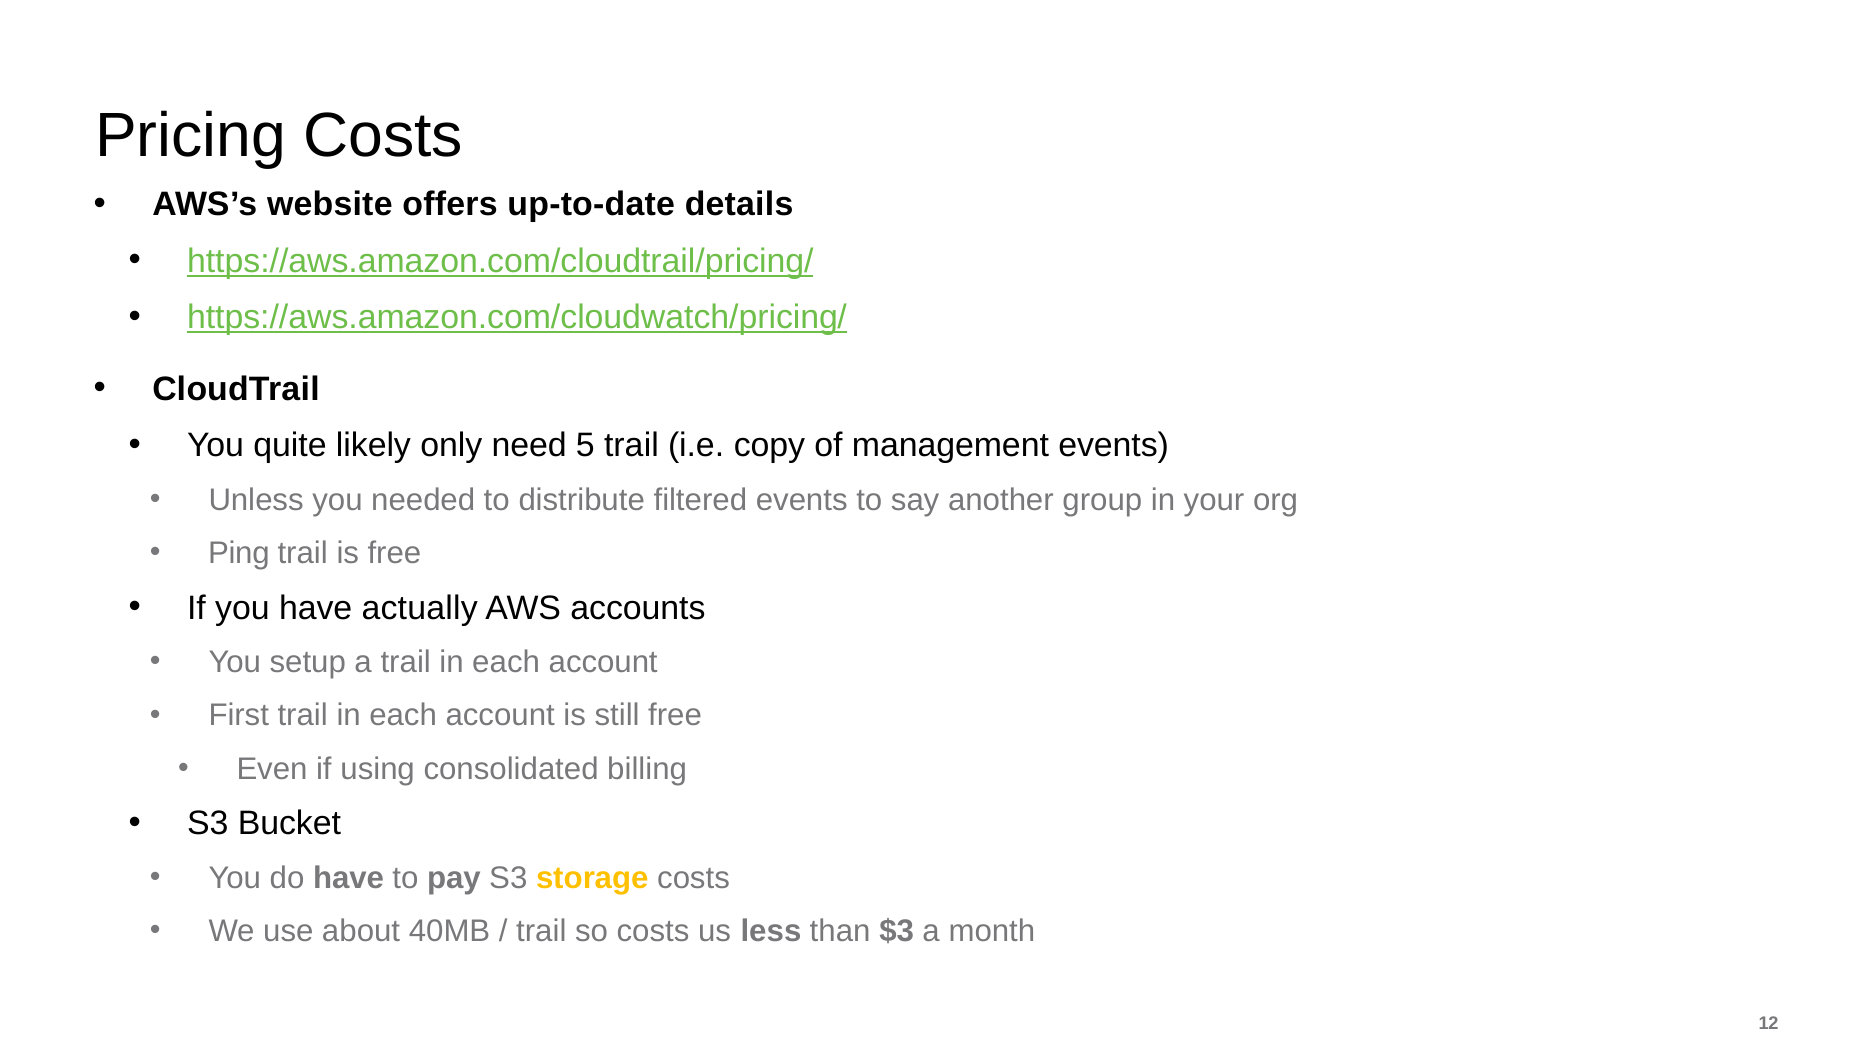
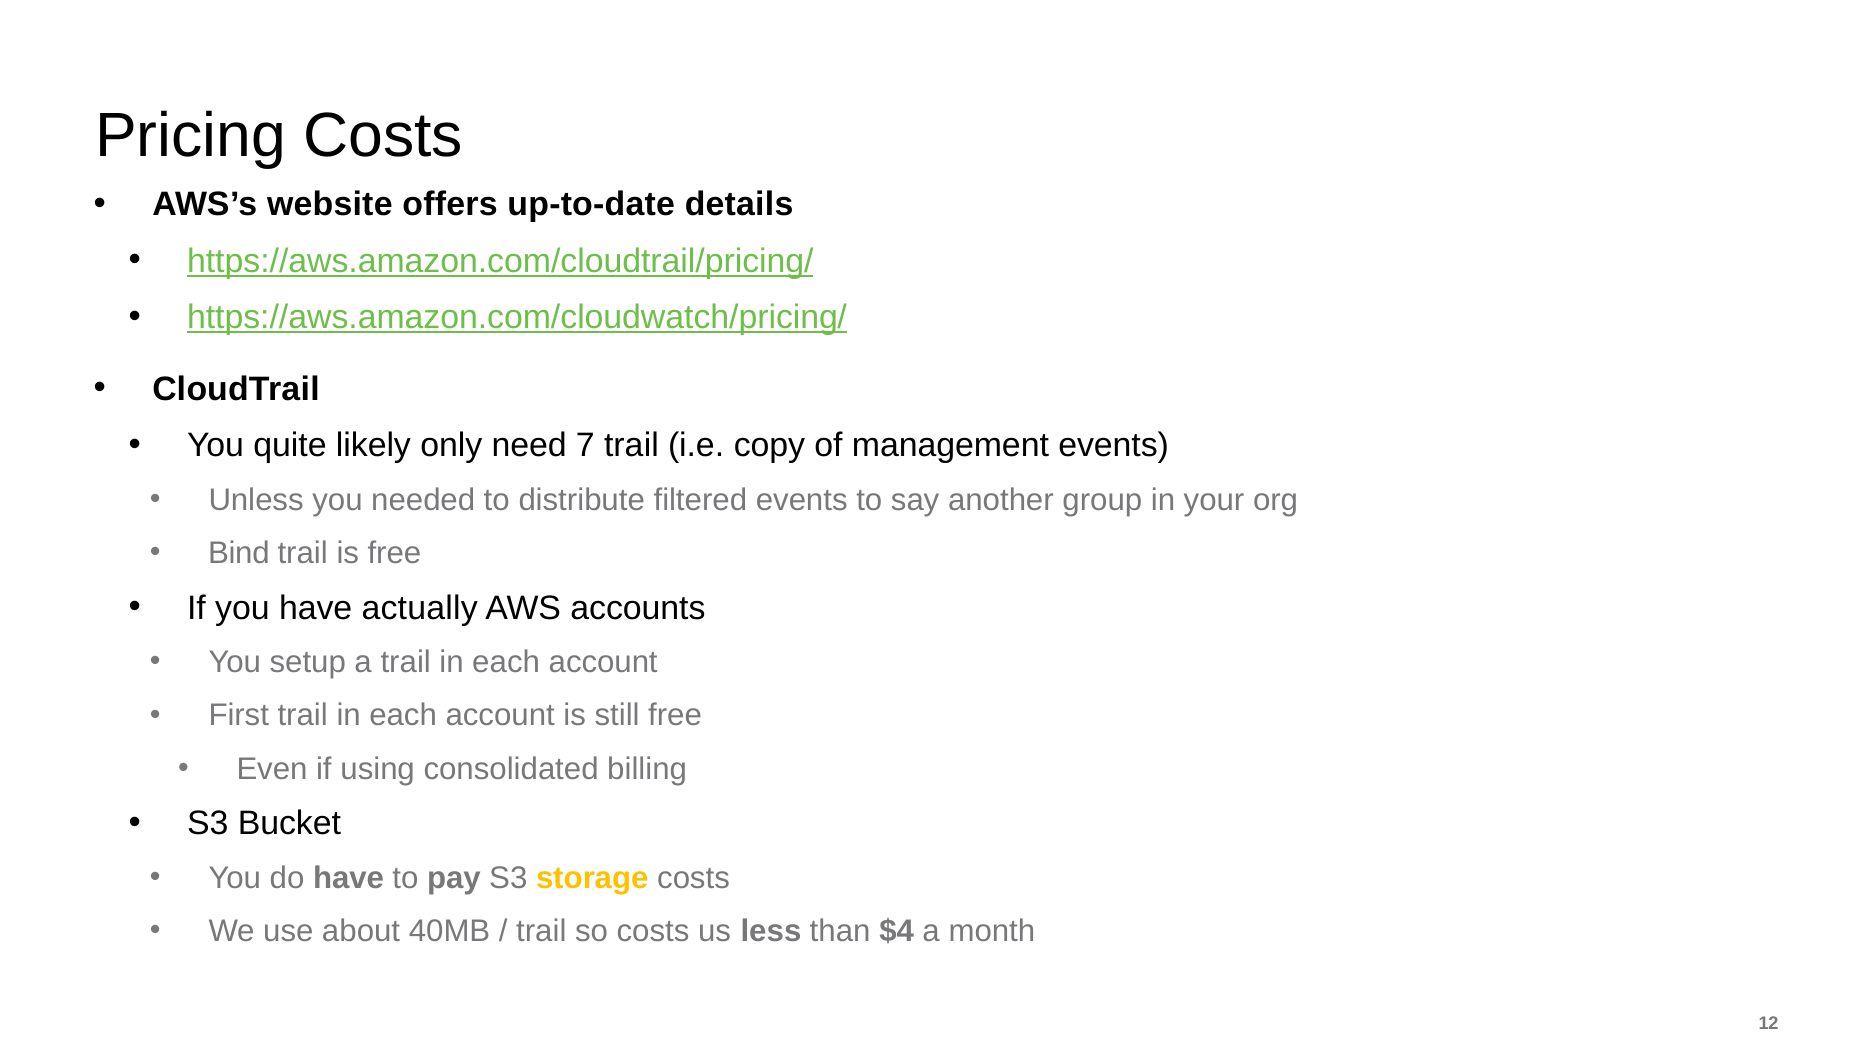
5: 5 -> 7 (585, 446)
Ping: Ping -> Bind (239, 553)
$3: $3 -> $4 (897, 931)
